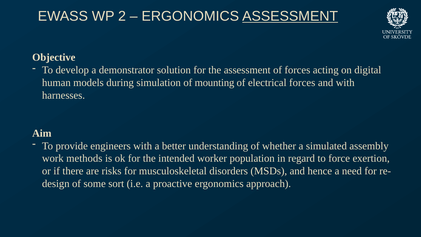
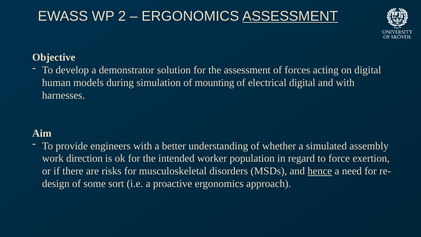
electrical forces: forces -> digital (302, 83)
methods: methods -> direction (84, 158)
hence underline: none -> present (320, 171)
